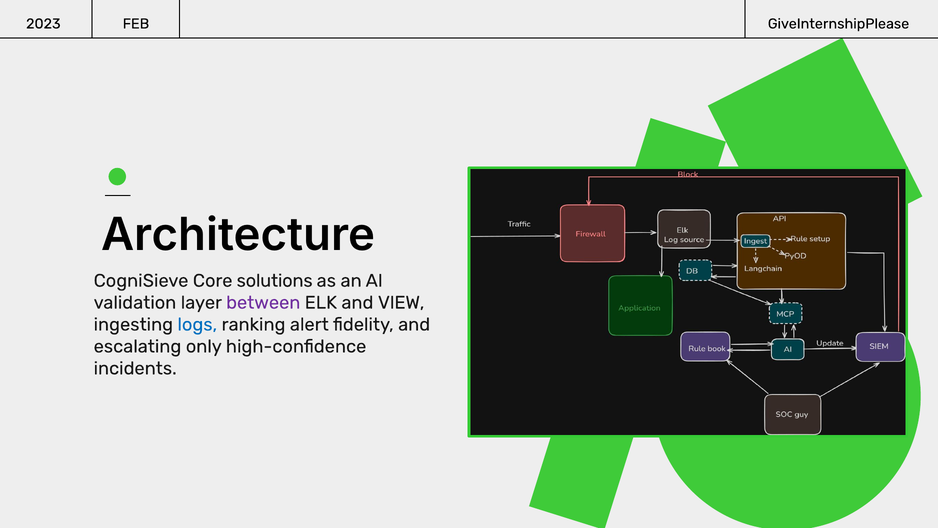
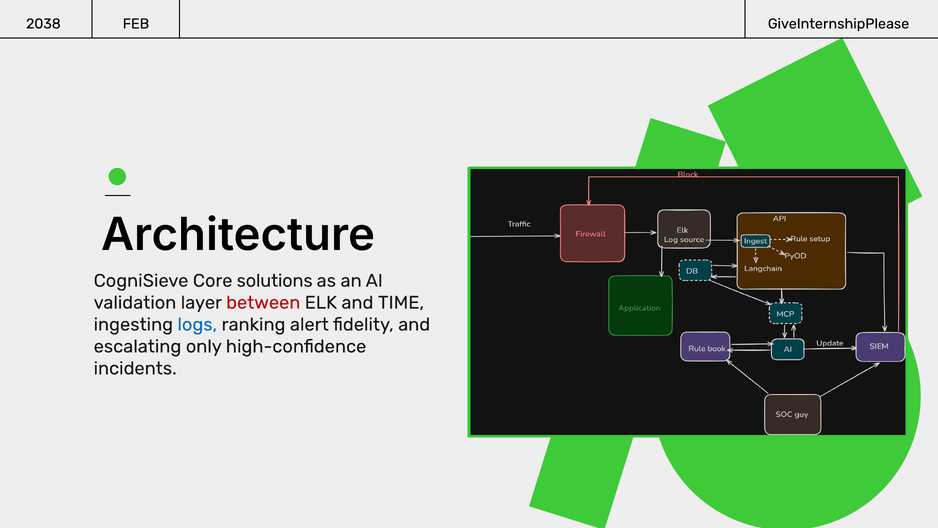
2023: 2023 -> 2038 (43, 24)
between colour: purple -> red (263, 302)
VIEW: VIEW -> TIME (401, 302)
